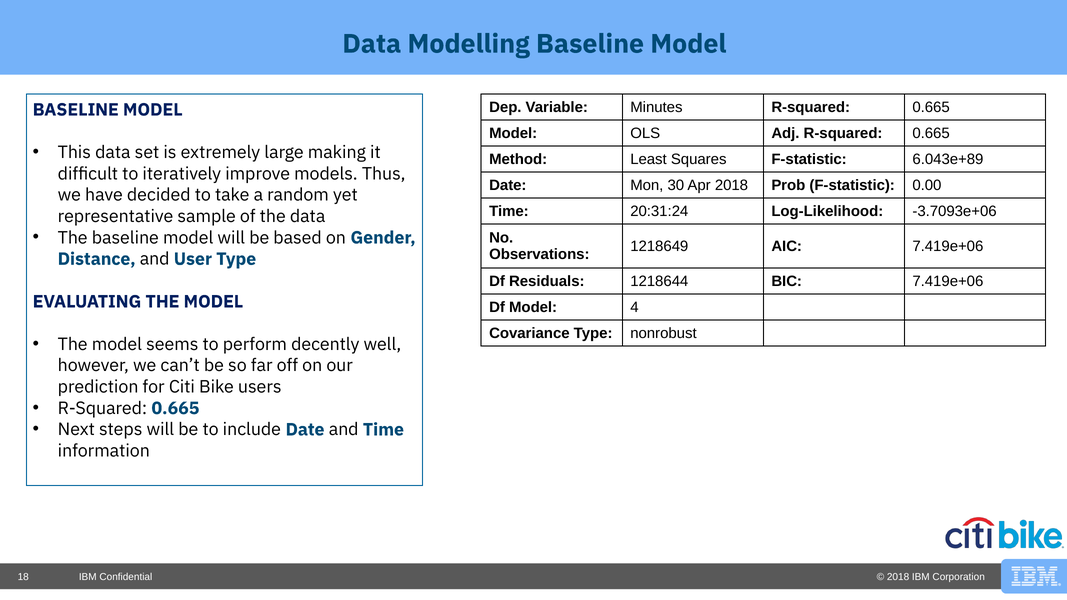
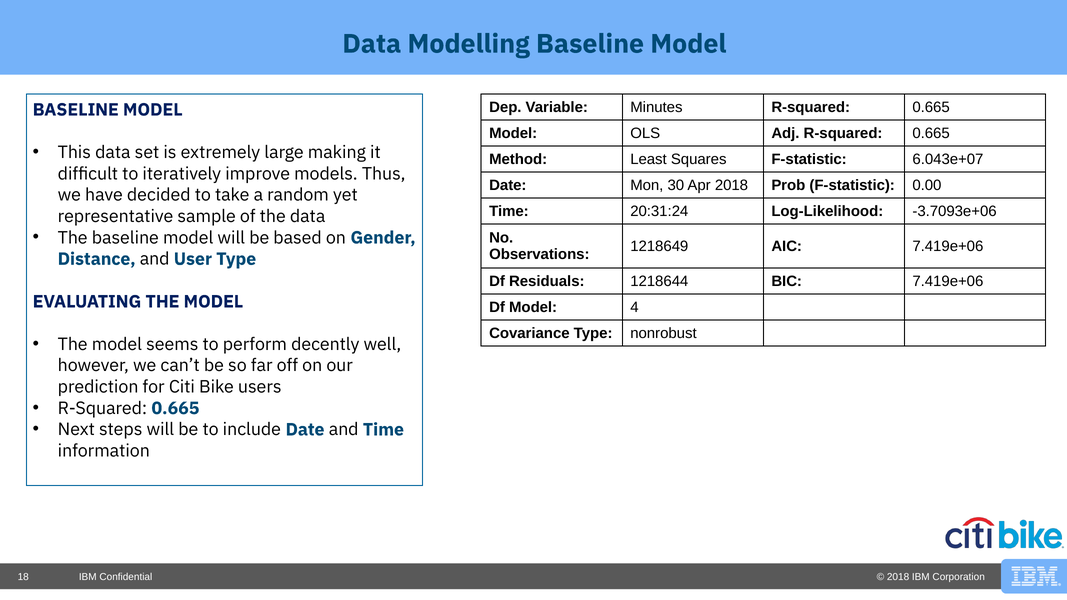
6.043e+89: 6.043e+89 -> 6.043e+07 (948, 159)
